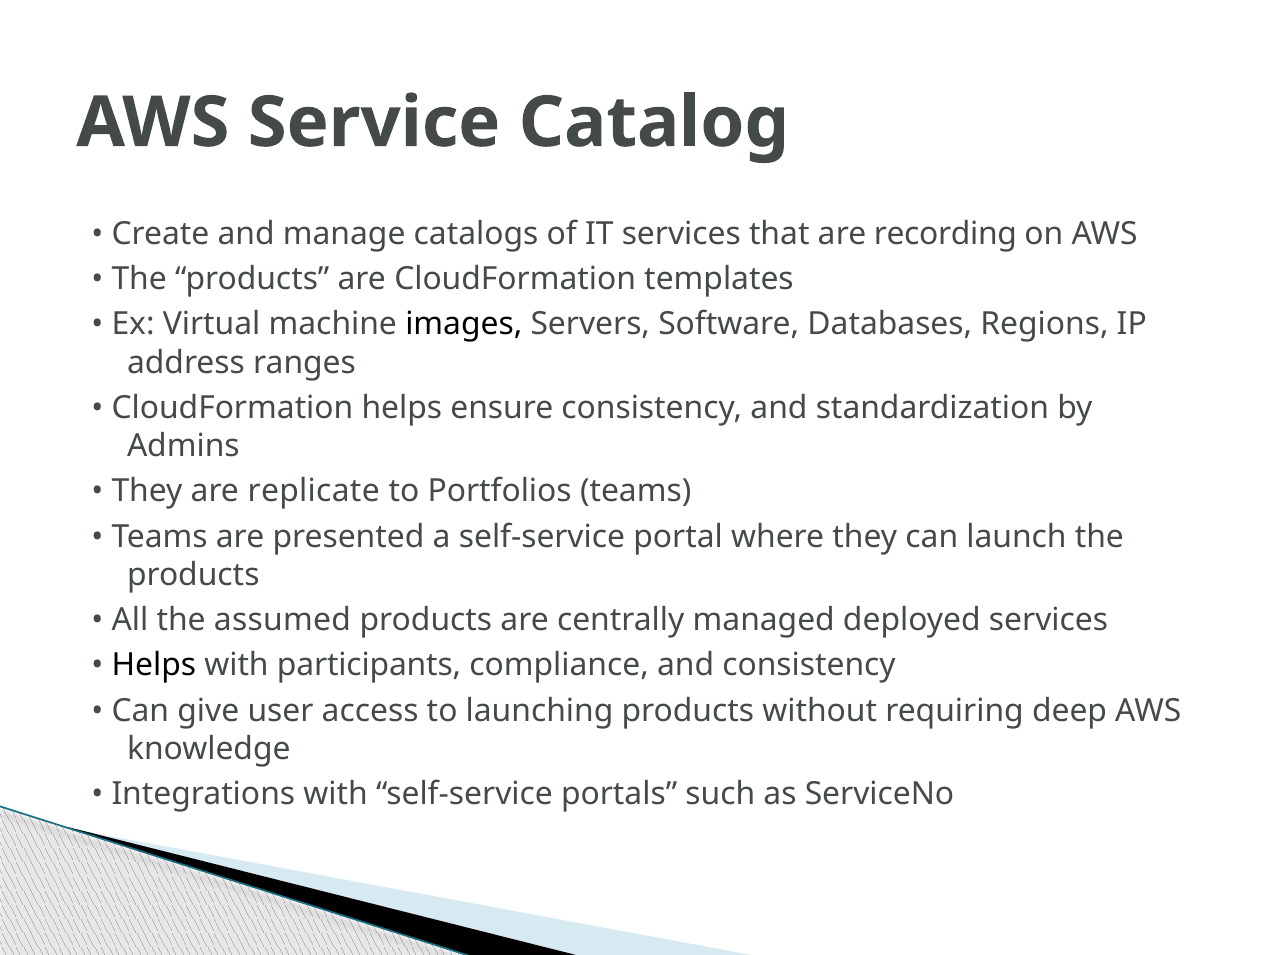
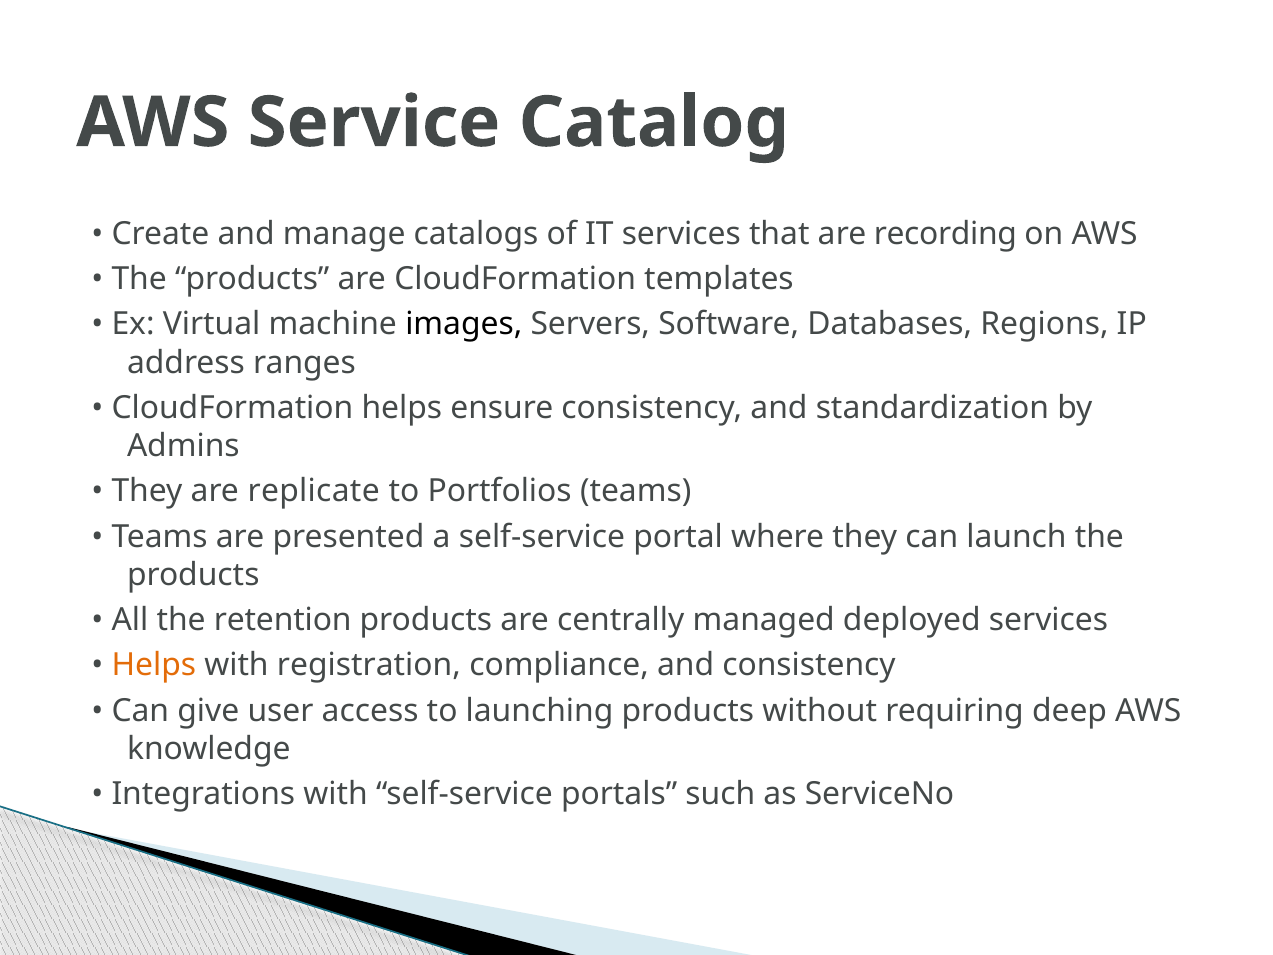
assumed: assumed -> retention (283, 620)
Helps colour: black -> orange (154, 665)
participants: participants -> registration (369, 665)
